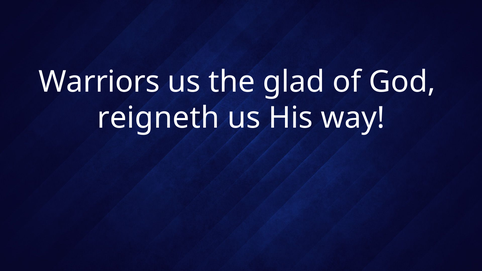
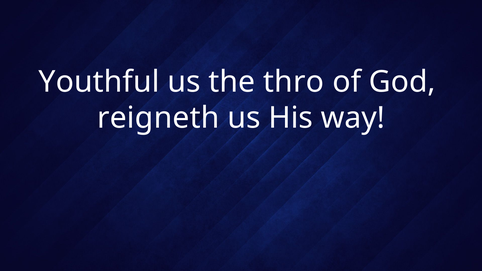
Warriors: Warriors -> Youthful (99, 82)
glad: glad -> thro (294, 82)
